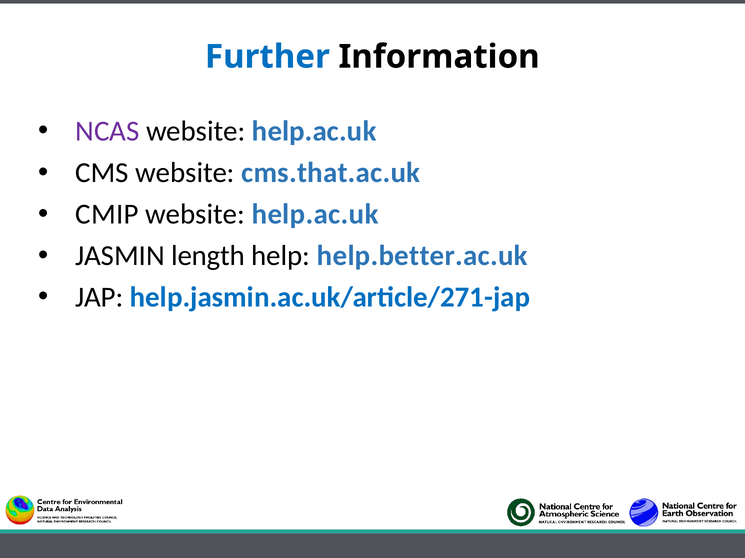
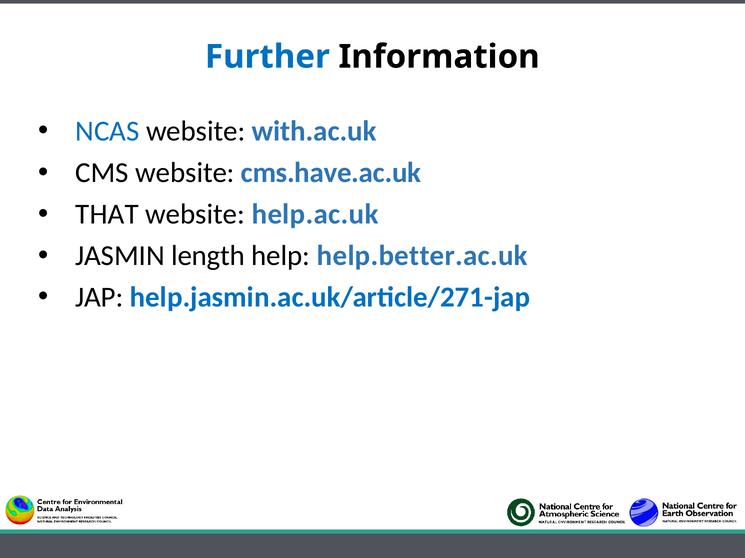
NCAS colour: purple -> blue (107, 131)
help.ac.uk: help.ac.uk -> with.ac.uk (314, 131)
cms.that.ac.uk: cms.that.ac.uk -> cms.have.ac.uk (331, 173)
CMIP: CMIP -> THAT (107, 214)
